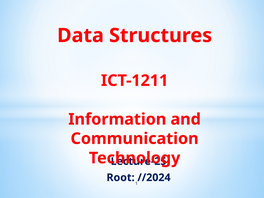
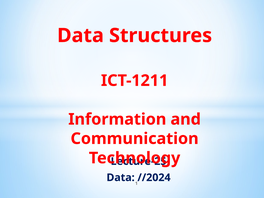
Root: Root -> Data (121, 178)
